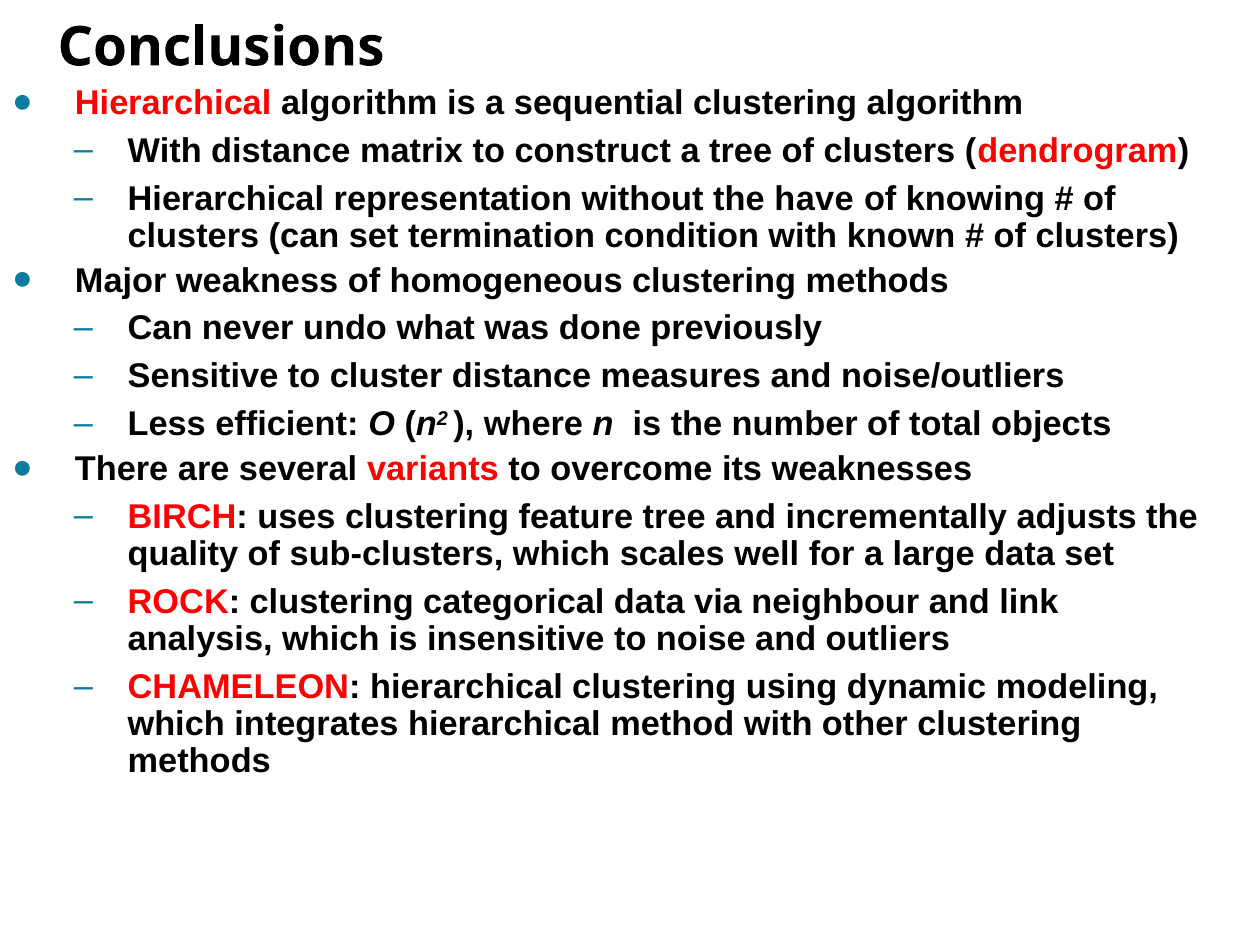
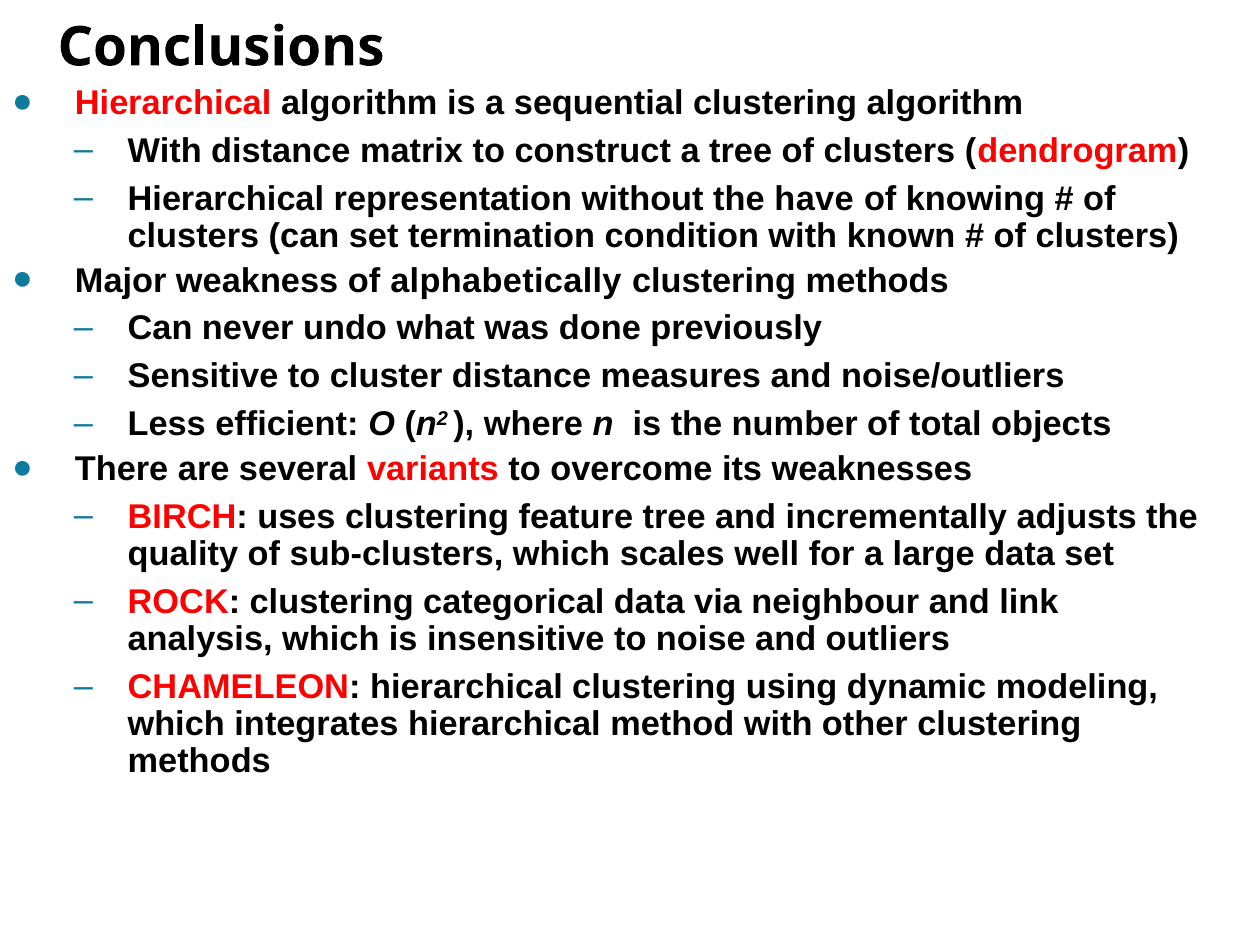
homogeneous: homogeneous -> alphabetically (506, 281)
